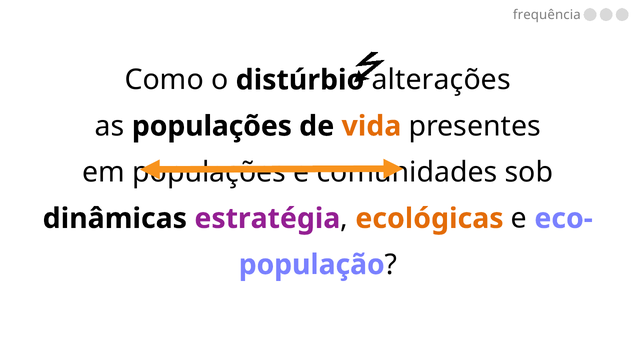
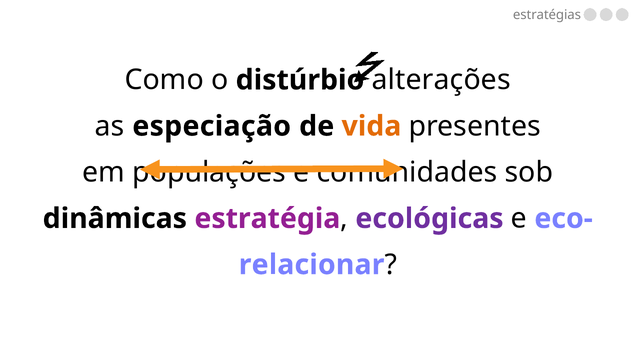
frequência: frequência -> estratégias (547, 15)
as populações: populações -> especiação (212, 126)
ecológicas colour: orange -> purple (429, 218)
população: população -> relacionar (312, 265)
